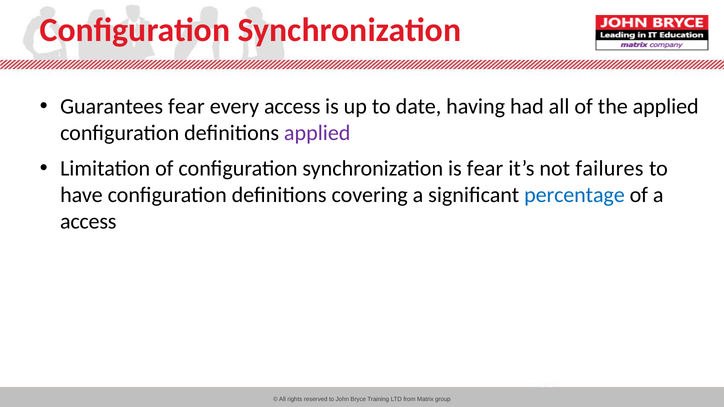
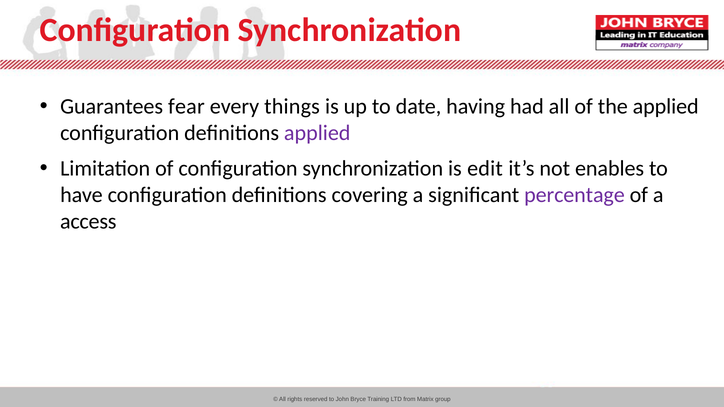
every access: access -> things (292, 107)
is fear: fear -> edit (485, 169)
failures: failures -> enables (610, 169)
percentage colour: blue -> purple (574, 195)
